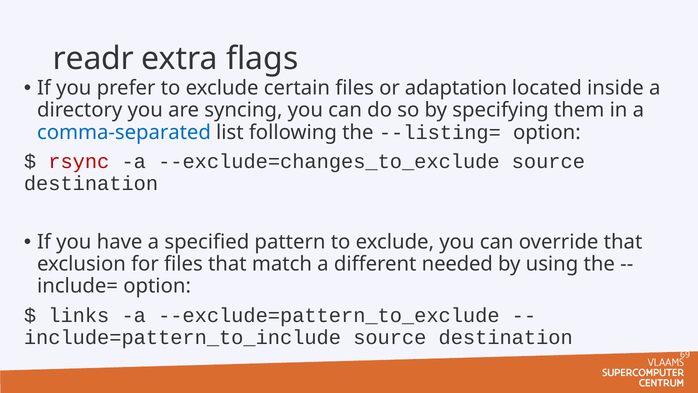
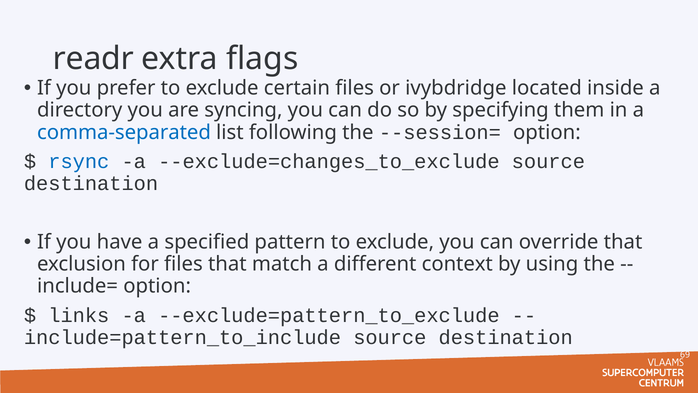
adaptation: adaptation -> ivybdridge (456, 88)
--listing=: --listing= -> --session= (440, 132)
rsync colour: red -> blue (79, 161)
needed: needed -> context (457, 264)
